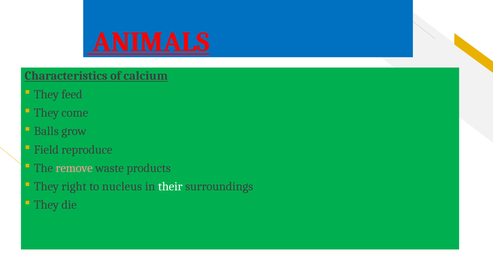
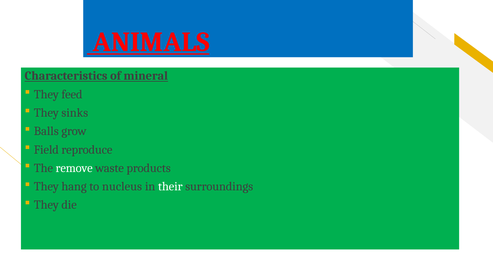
calcium: calcium -> mineral (146, 76)
come: come -> sinks (75, 113)
remove colour: pink -> white (74, 168)
right: right -> hang (74, 187)
